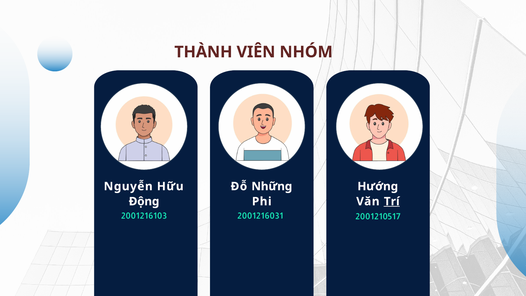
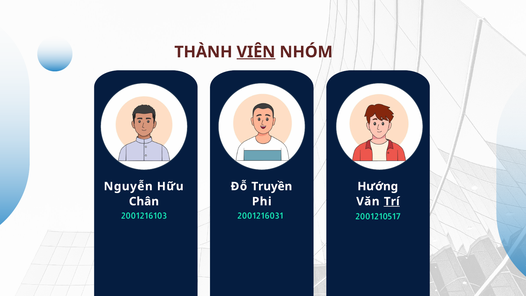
VIÊN underline: none -> present (256, 52)
Những: Những -> Truyền (272, 186)
Động: Động -> Chân (144, 201)
